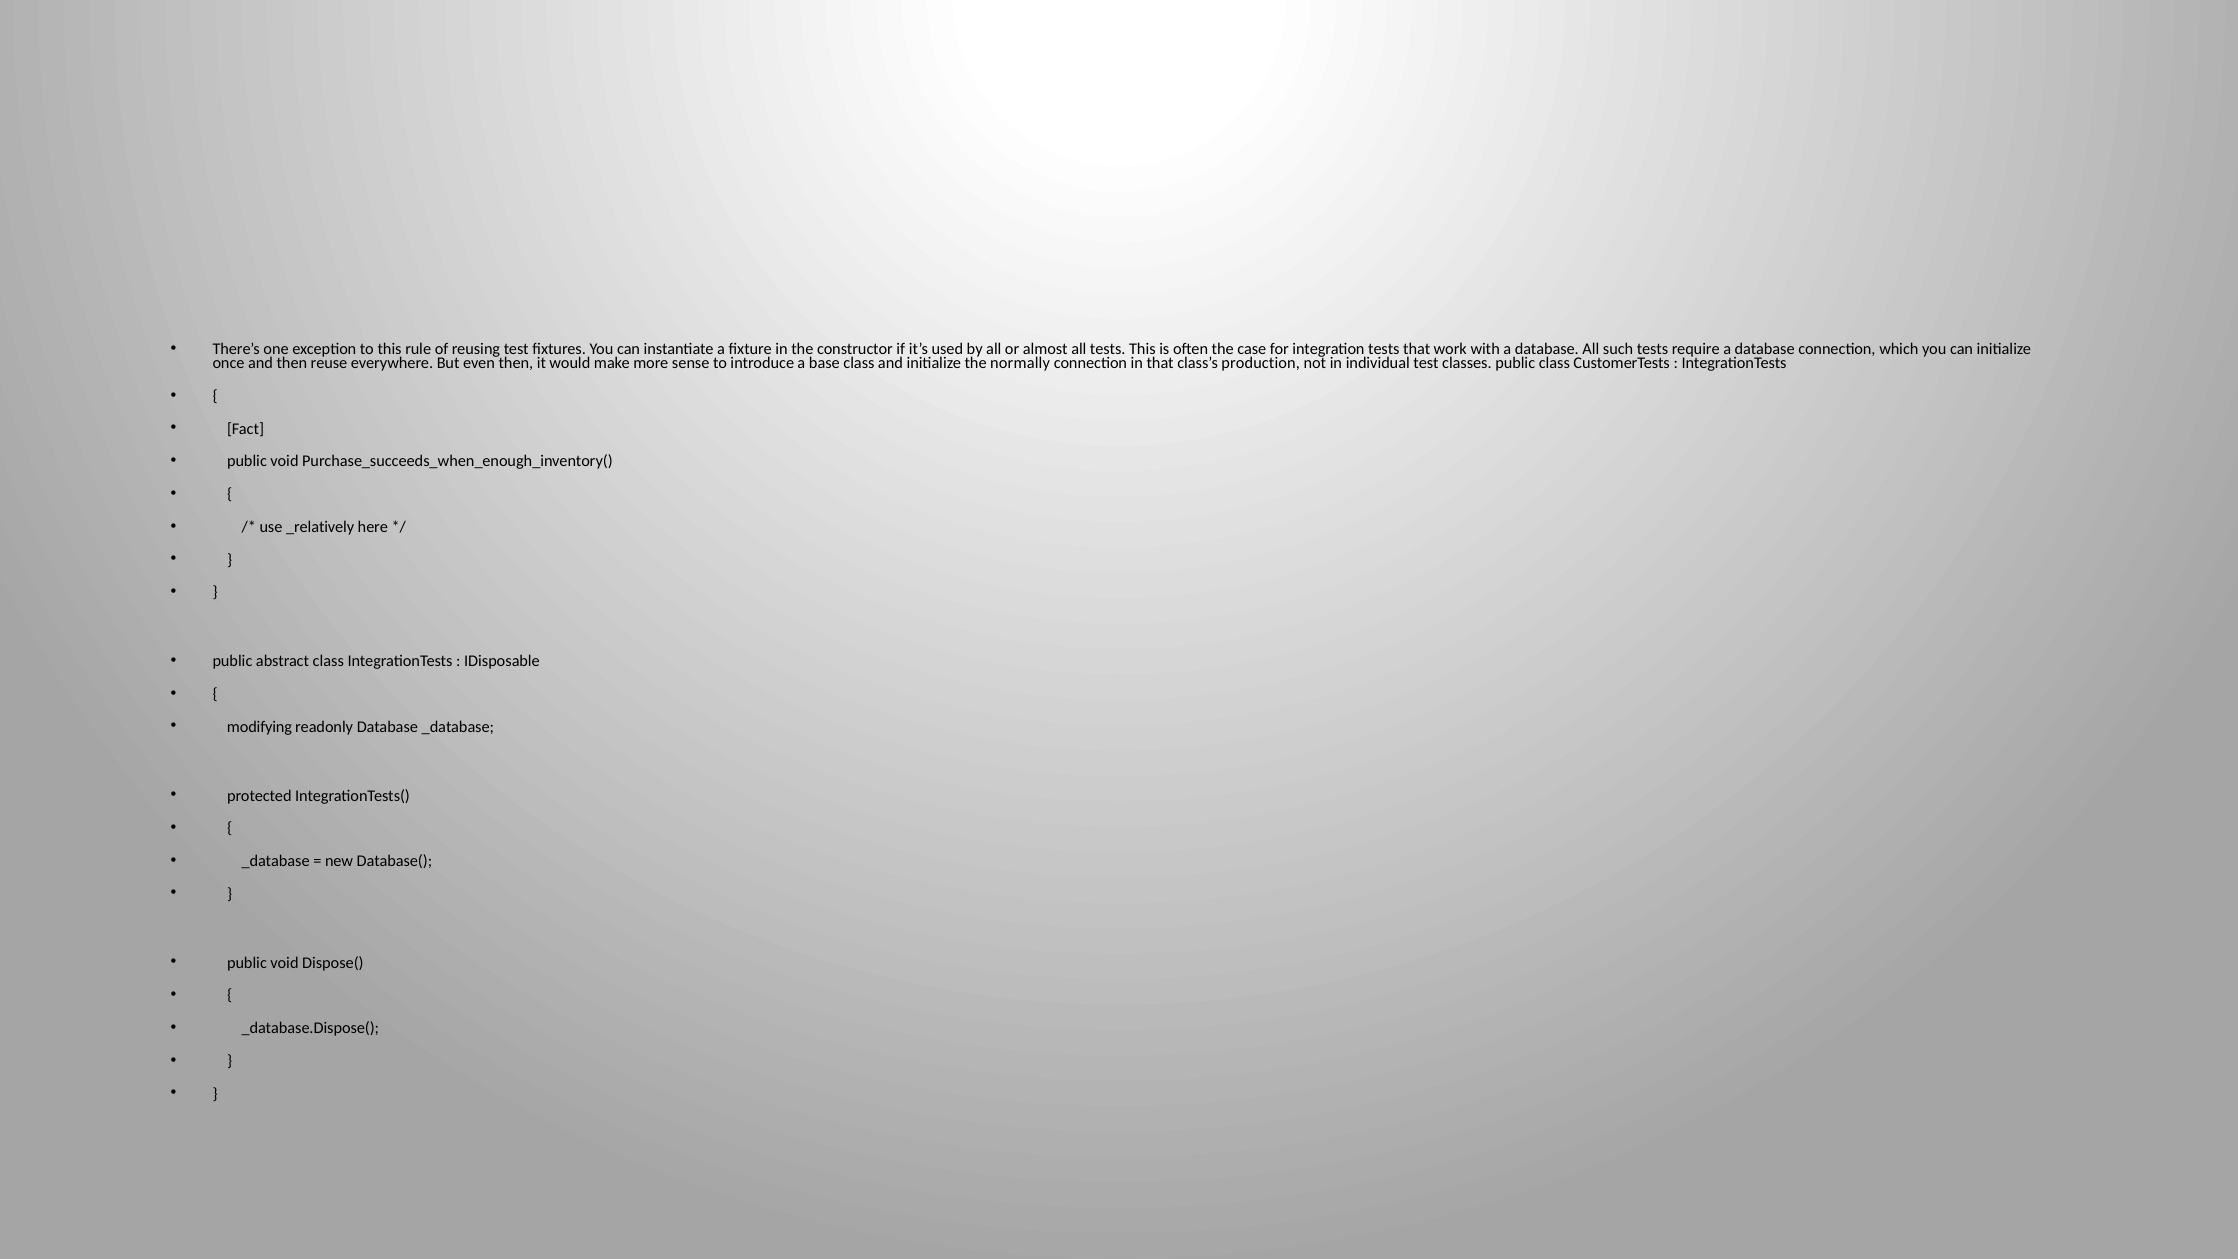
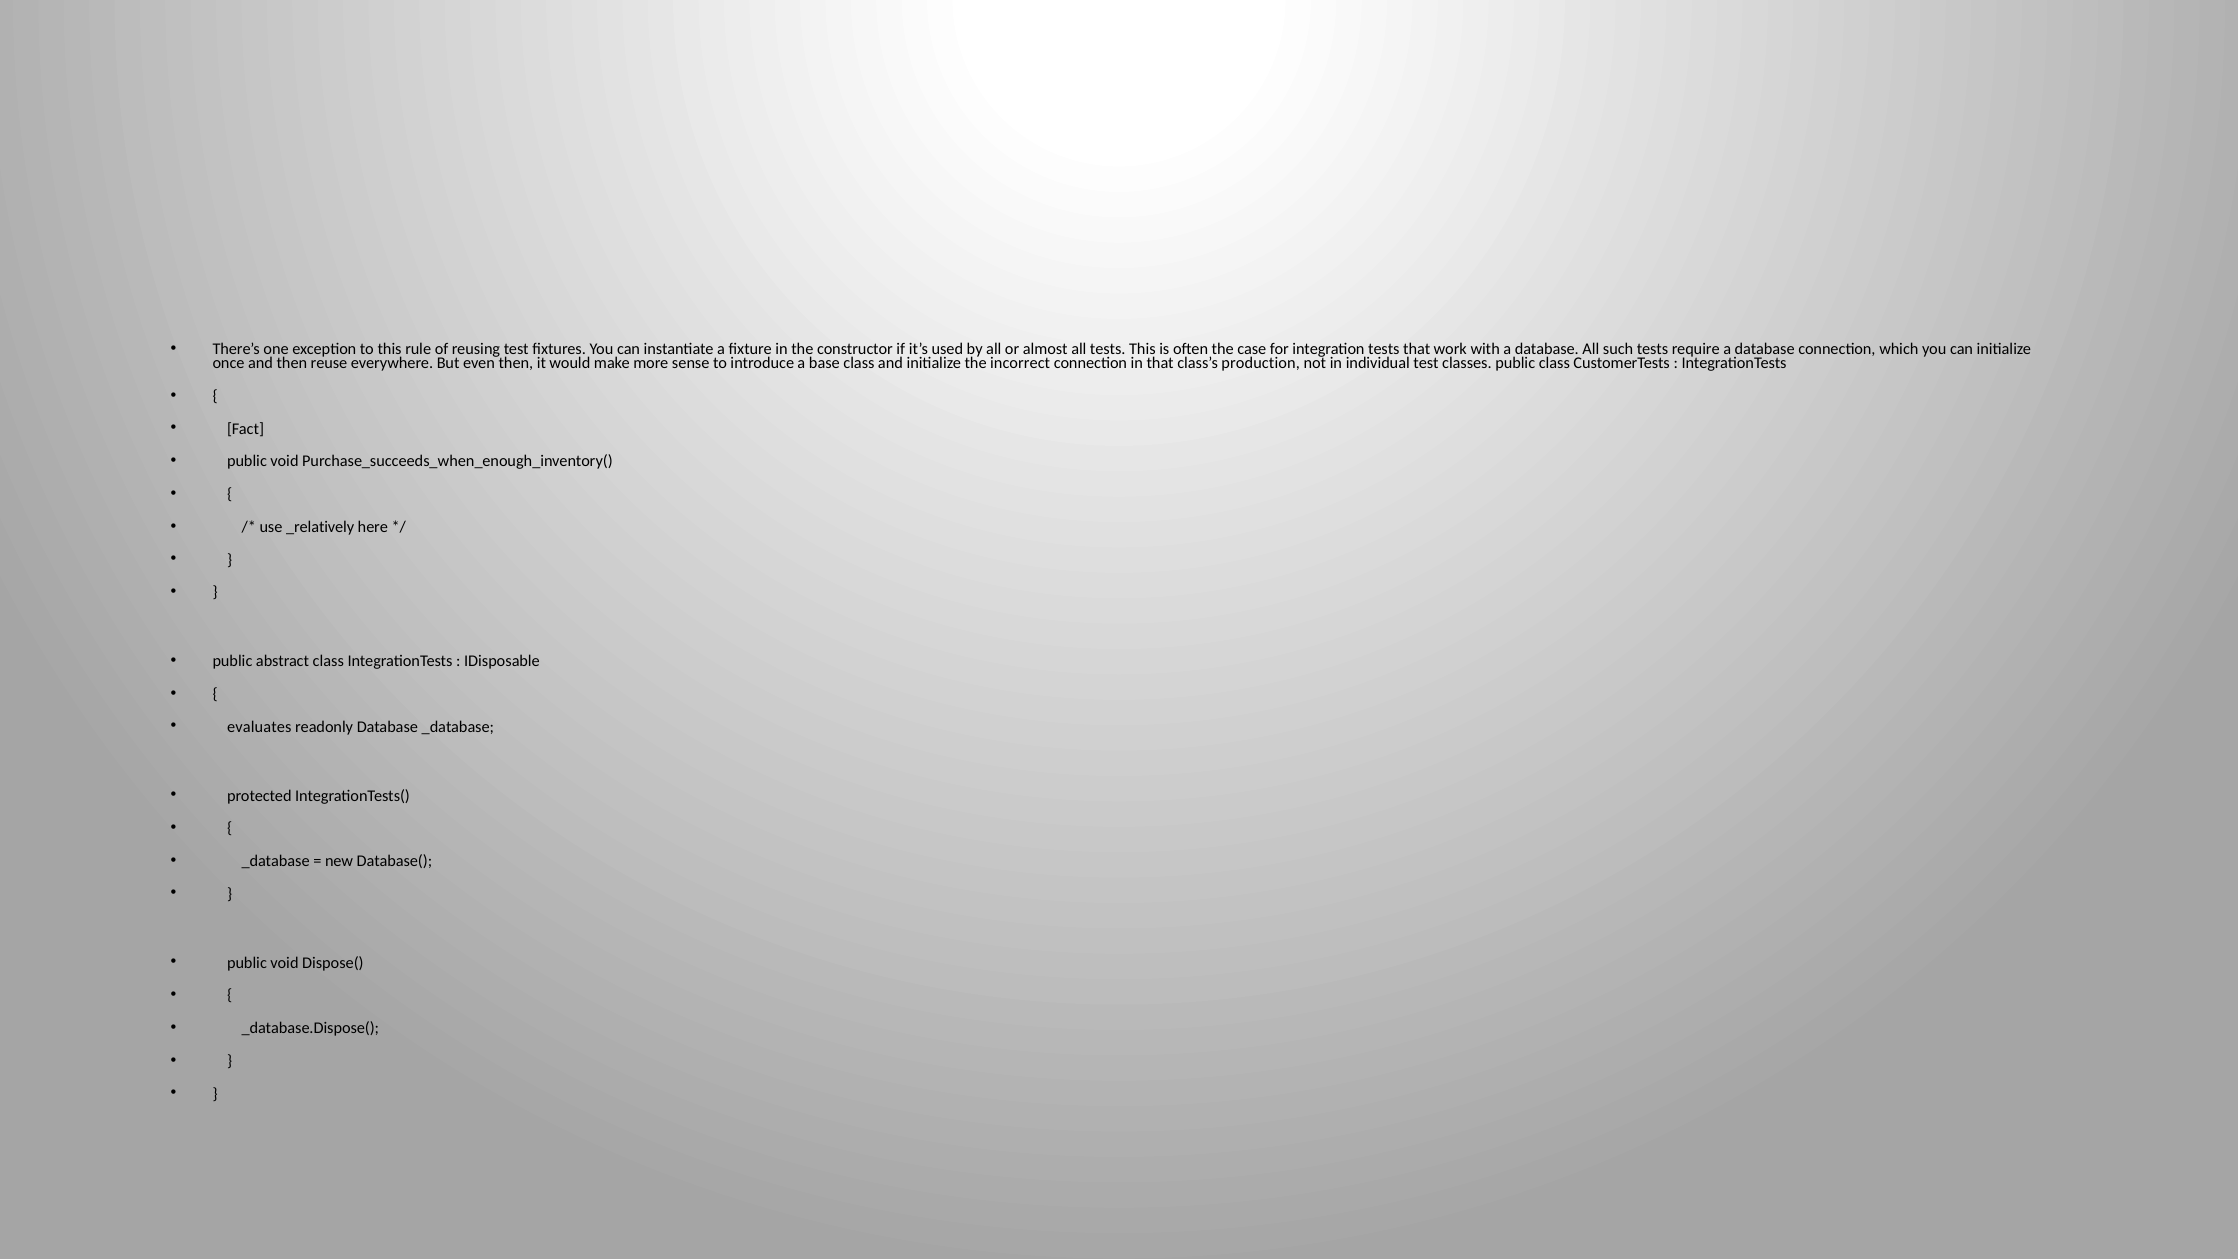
normally: normally -> incorrect (1020, 363)
modifying: modifying -> evaluates (259, 727)
